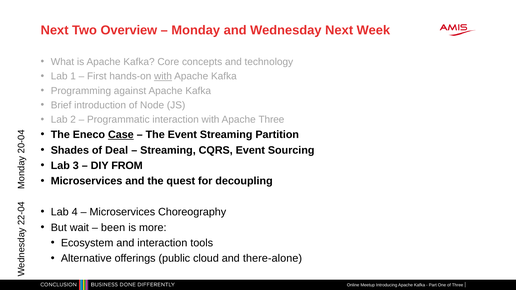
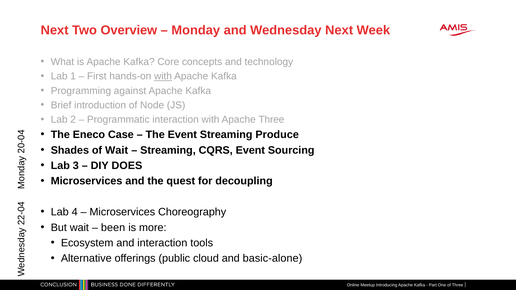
Case underline: present -> none (121, 135)
Partition: Partition -> Produce (277, 135)
of Deal: Deal -> Wait (117, 150)
FROM: FROM -> DOES (127, 166)
there-alone: there-alone -> basic-alone (272, 259)
